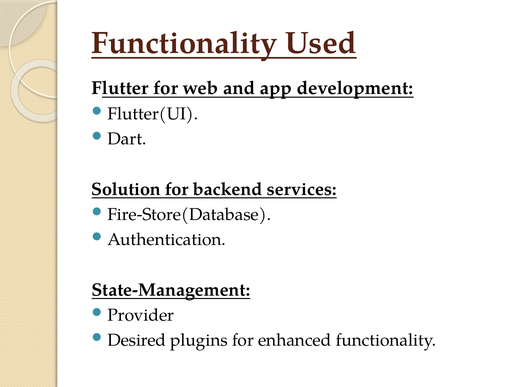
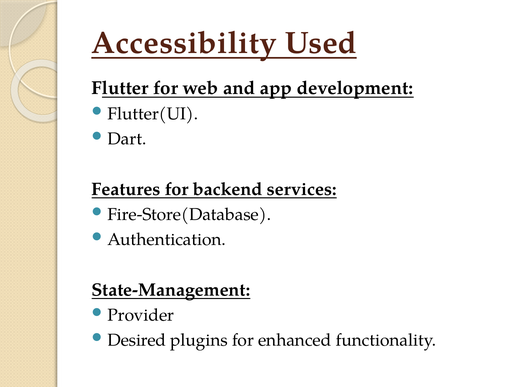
Functionality: Functionality -> Accessibility (184, 43)
Solution: Solution -> Features (126, 189)
